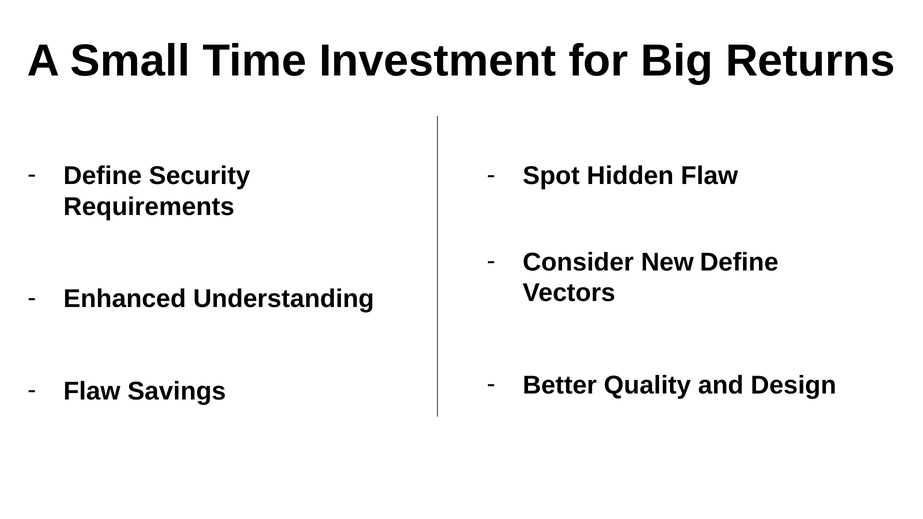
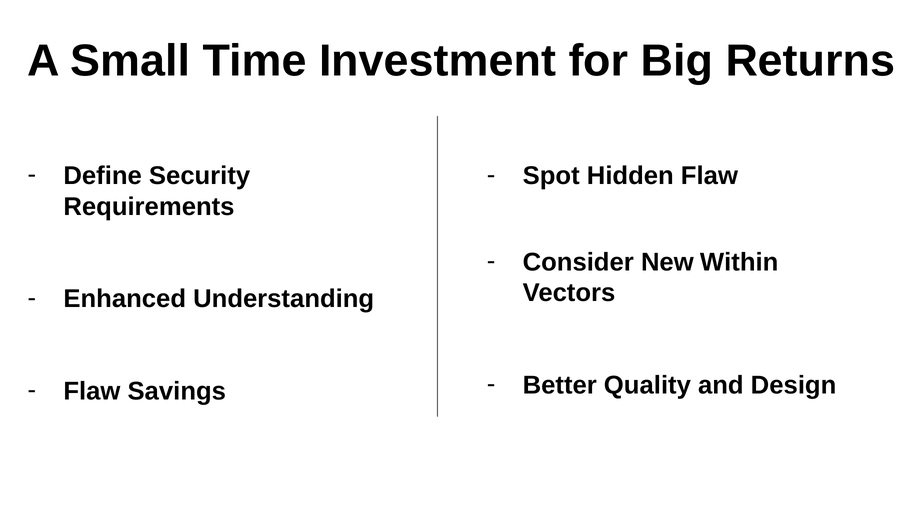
New Define: Define -> Within (739, 262)
